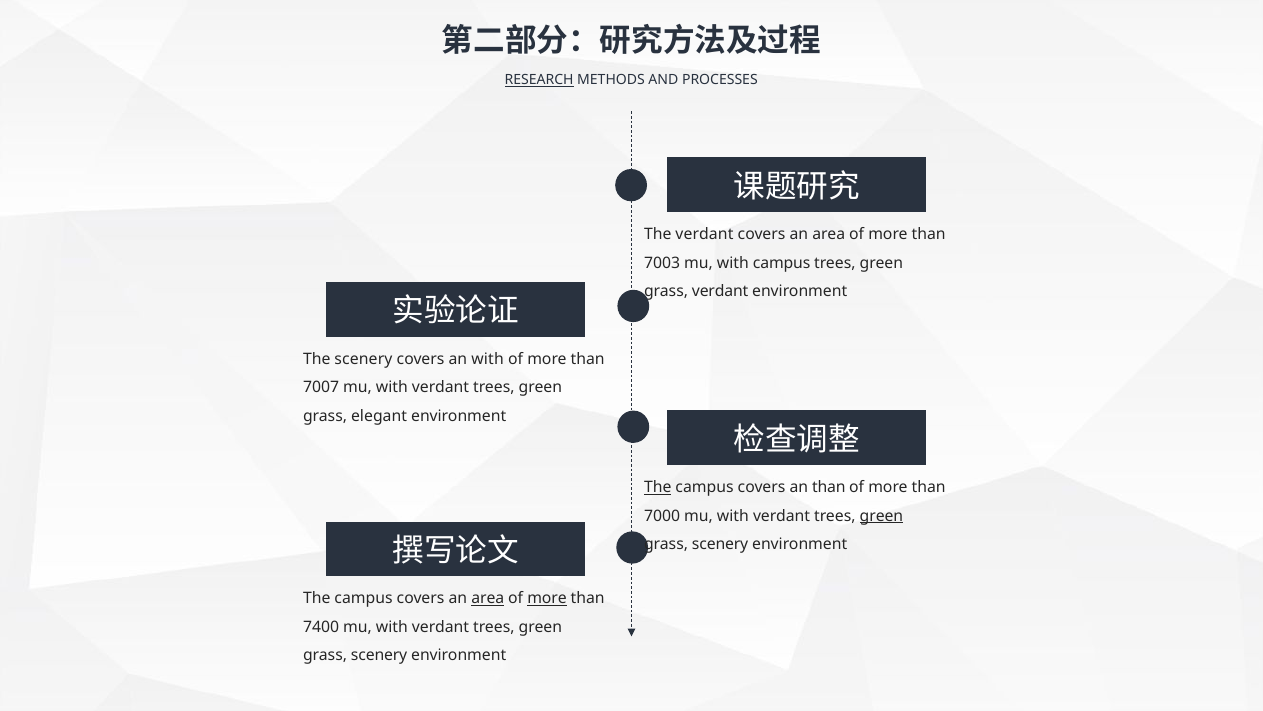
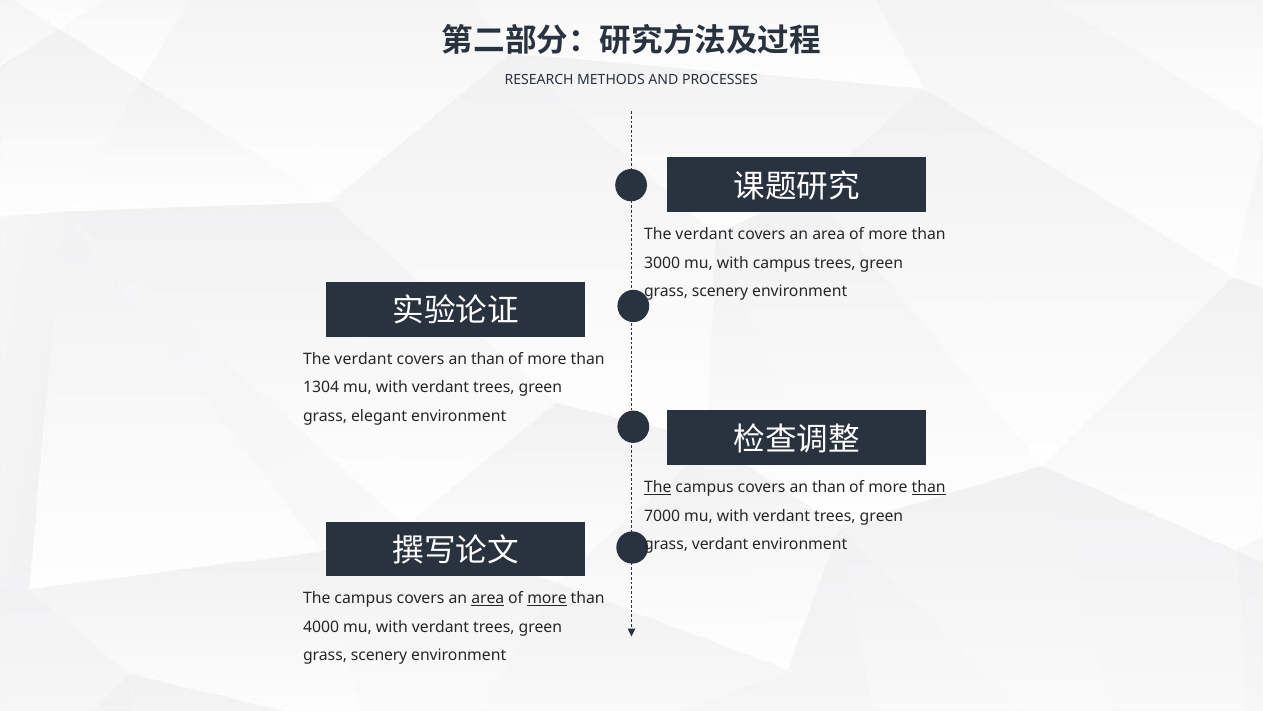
RESEARCH underline: present -> none (539, 80)
7003: 7003 -> 3000 (662, 263)
verdant: verdant -> scenery (720, 291)
scenery: scenery -> verdant (363, 359)
with: with -> than (488, 359)
7007: 7007 -> 1304 (321, 387)
than underline: none -> present (929, 487)
green underline: present -> none (881, 515)
scenery: scenery -> verdant (720, 544)
7400: 7400 -> 4000 (321, 627)
